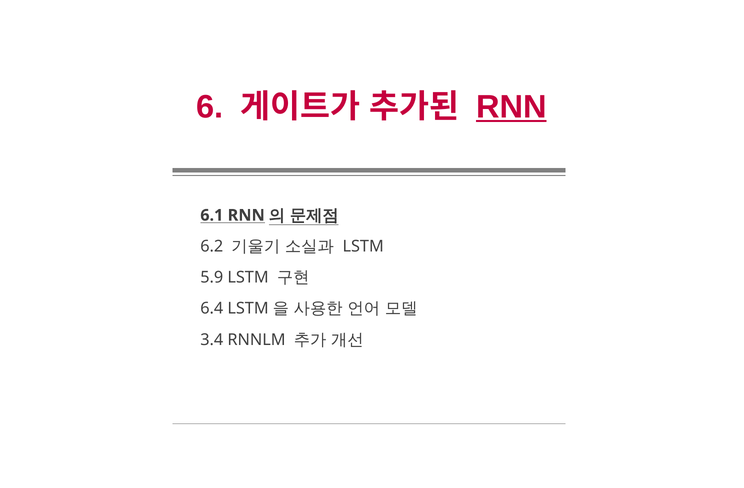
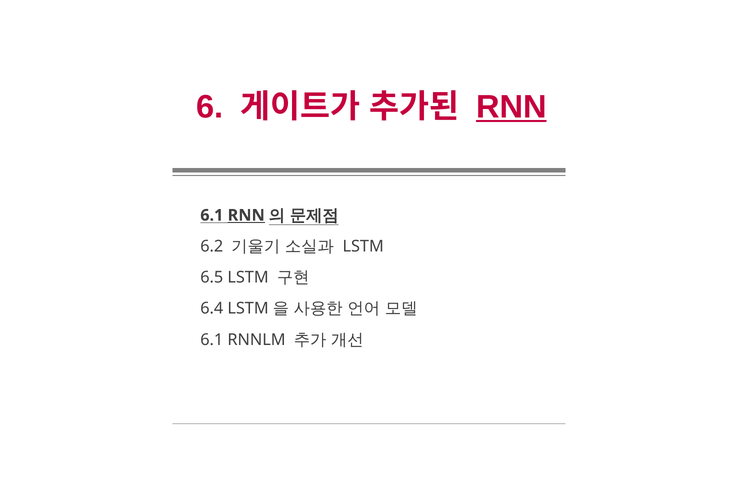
RNN underline: none -> present (246, 216)
5.9: 5.9 -> 6.5 (212, 278)
3.4: 3.4 -> 6.1 (212, 340)
